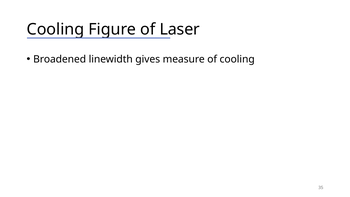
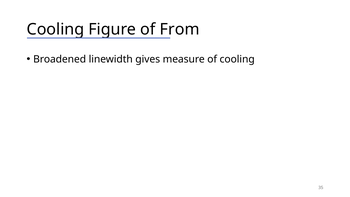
Laser: Laser -> From (180, 29)
